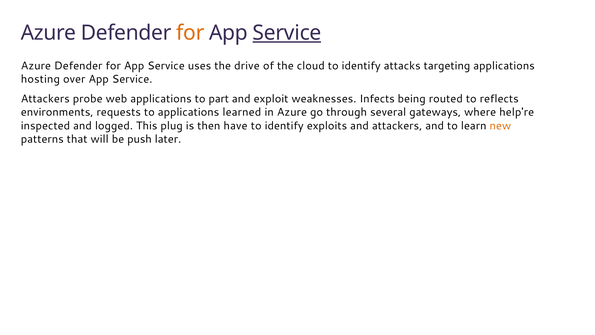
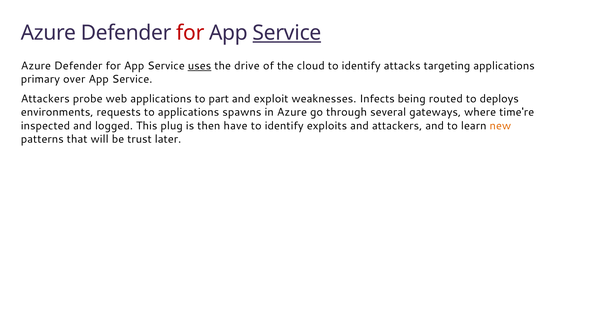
for colour: orange -> red (190, 33)
uses underline: none -> present (200, 66)
hosting: hosting -> primary (40, 79)
reflects: reflects -> deploys (499, 99)
learned: learned -> spawns (242, 112)
help're: help're -> time're (517, 112)
push: push -> trust (139, 139)
